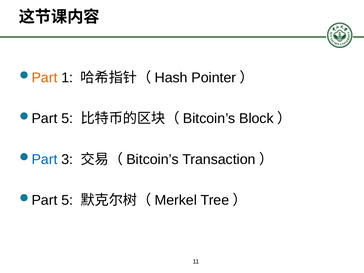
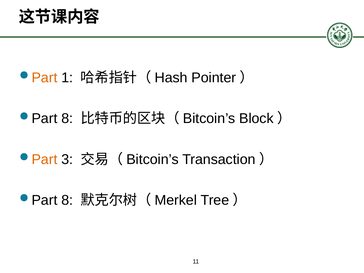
5: 5 -> 8 (67, 119)
Part colour: blue -> orange (45, 159)
5: 5 -> 8 (67, 200)
